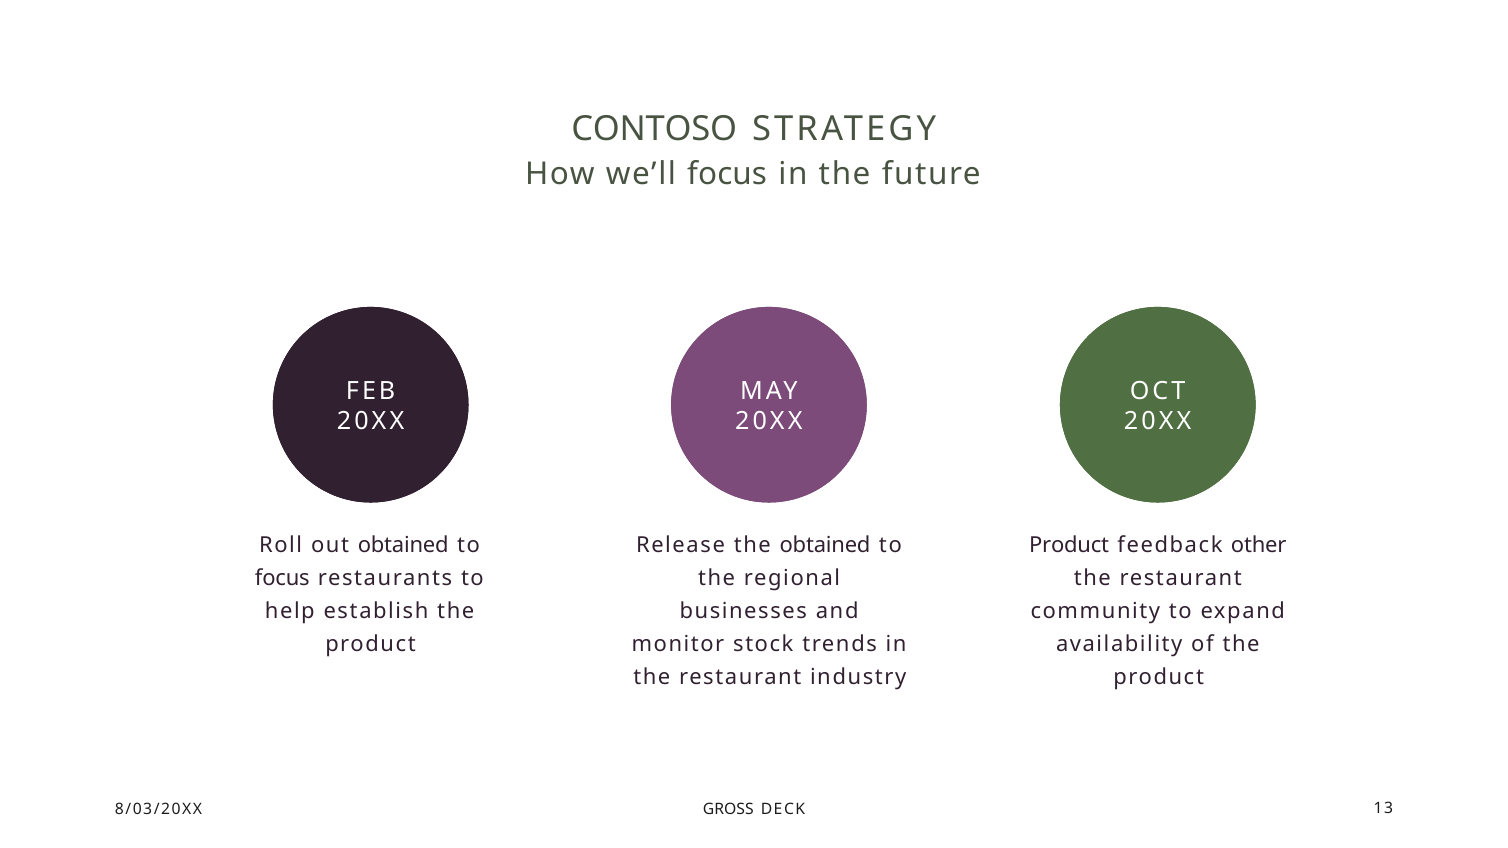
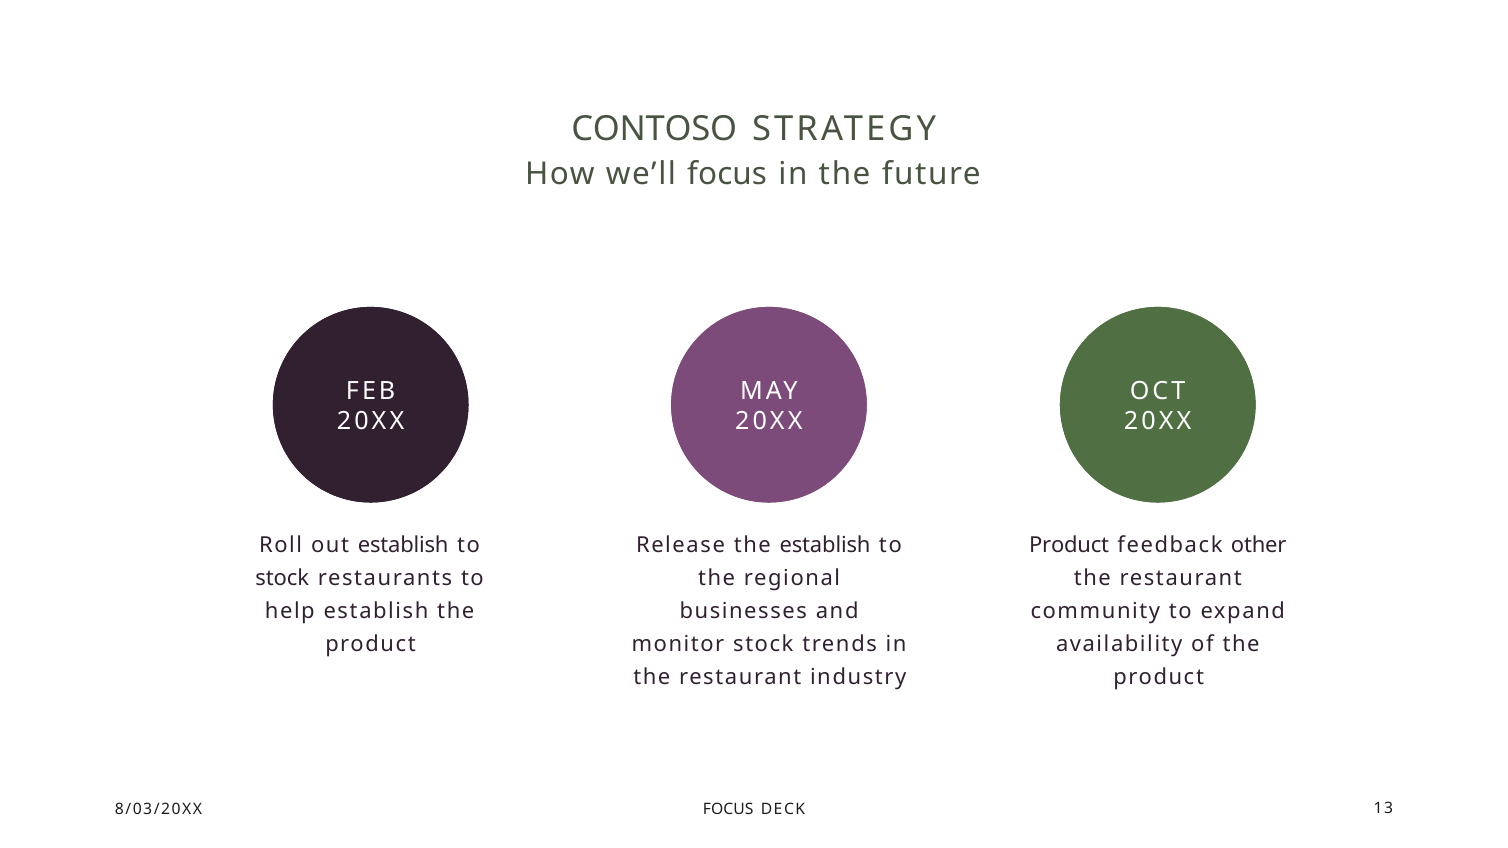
out obtained: obtained -> establish (403, 545)
the obtained: obtained -> establish (825, 545)
focus: focus -> stock (282, 578)
8/03/20XX GROSS: GROSS -> FOCUS (728, 810)
